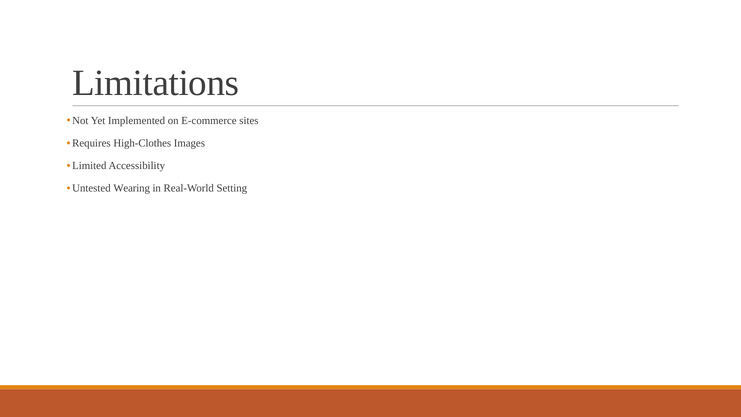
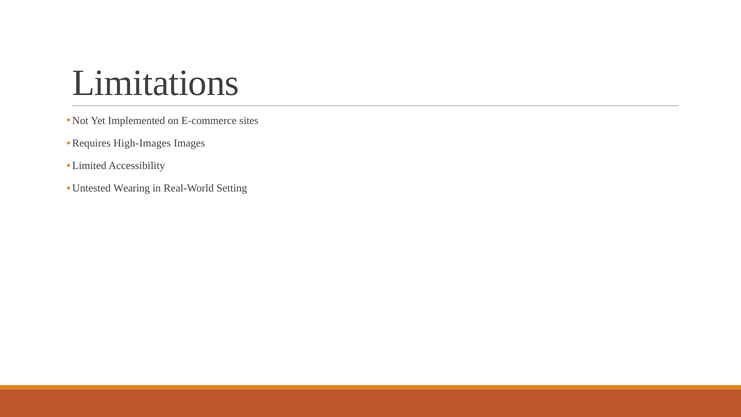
High-Clothes: High-Clothes -> High-Images (142, 143)
